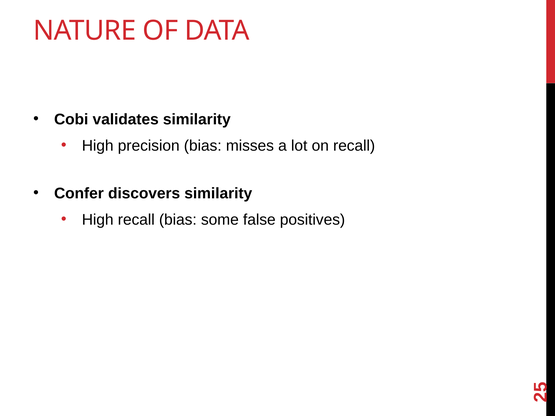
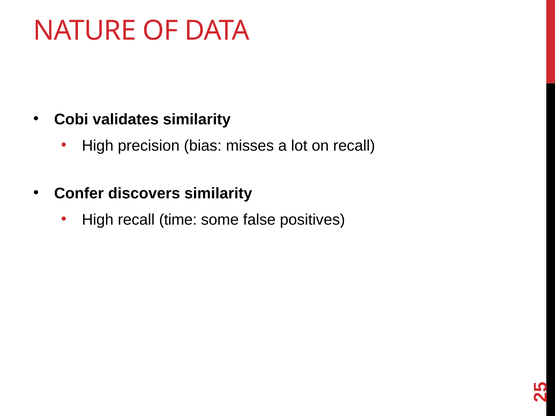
recall bias: bias -> time (178, 220)
